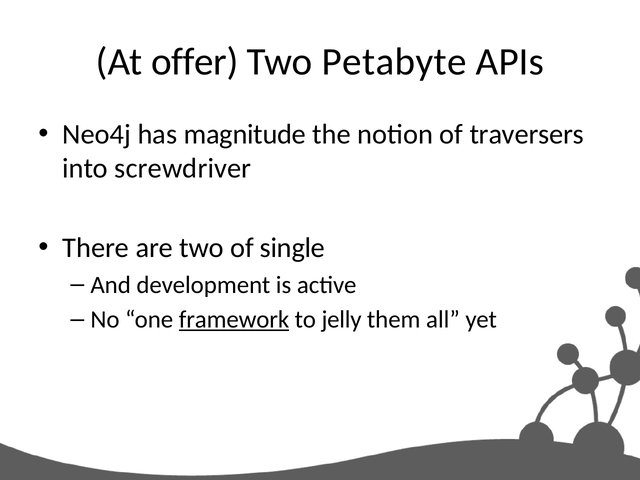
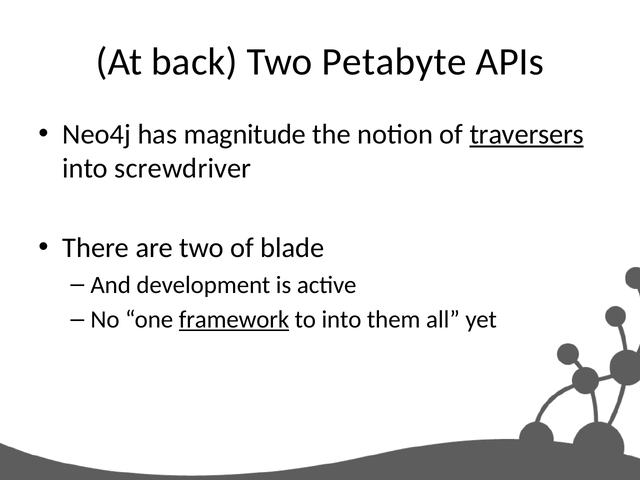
offer: offer -> back (194, 62)
traversers underline: none -> present (527, 134)
single: single -> blade (292, 248)
to jelly: jelly -> into (341, 320)
